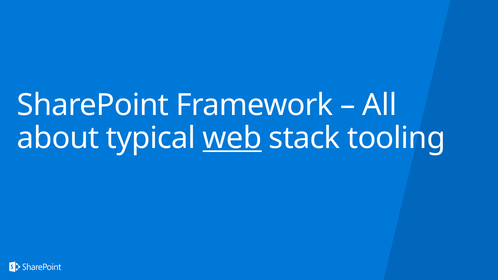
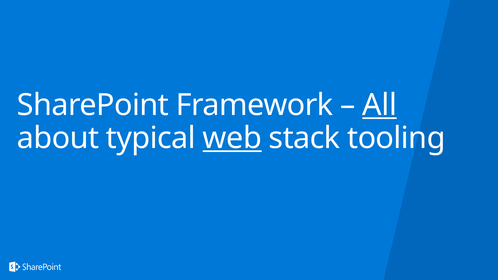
All underline: none -> present (380, 105)
